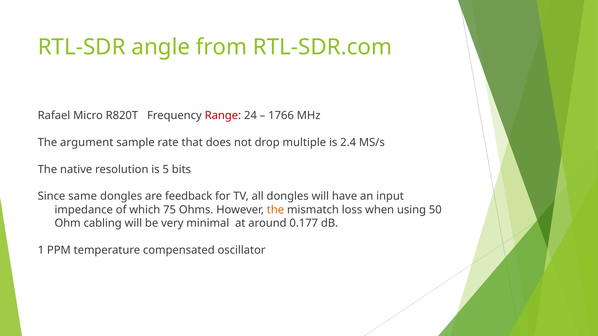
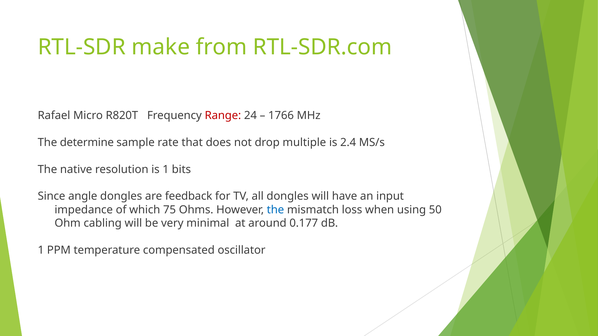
angle: angle -> make (161, 47)
argument: argument -> determine (87, 143)
is 5: 5 -> 1 (166, 170)
same: same -> angle (83, 196)
the colour: orange -> blue (275, 210)
